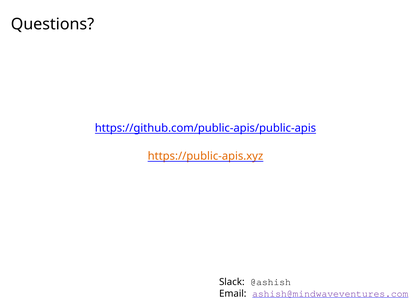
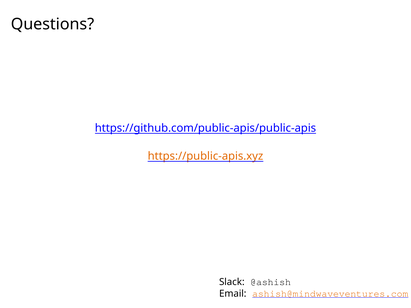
ashish@mindwaveventures.com colour: purple -> orange (330, 294)
